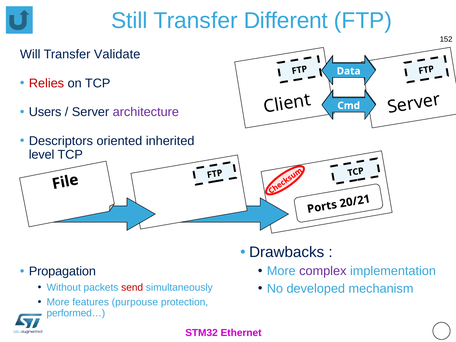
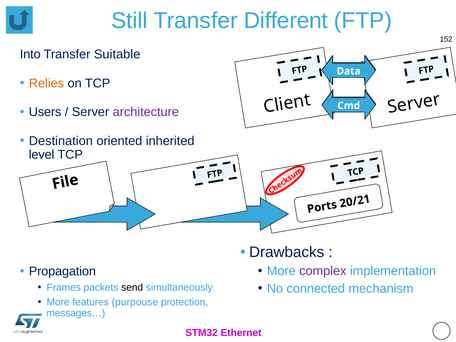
Will: Will -> Into (30, 54)
Validate: Validate -> Suitable (117, 54)
Relies colour: red -> orange (46, 83)
Descriptors: Descriptors -> Destination (61, 141)
developed: developed -> connected (316, 289)
Without: Without -> Frames (64, 288)
send colour: red -> black (132, 288)
performed…: performed… -> messages… (76, 313)
